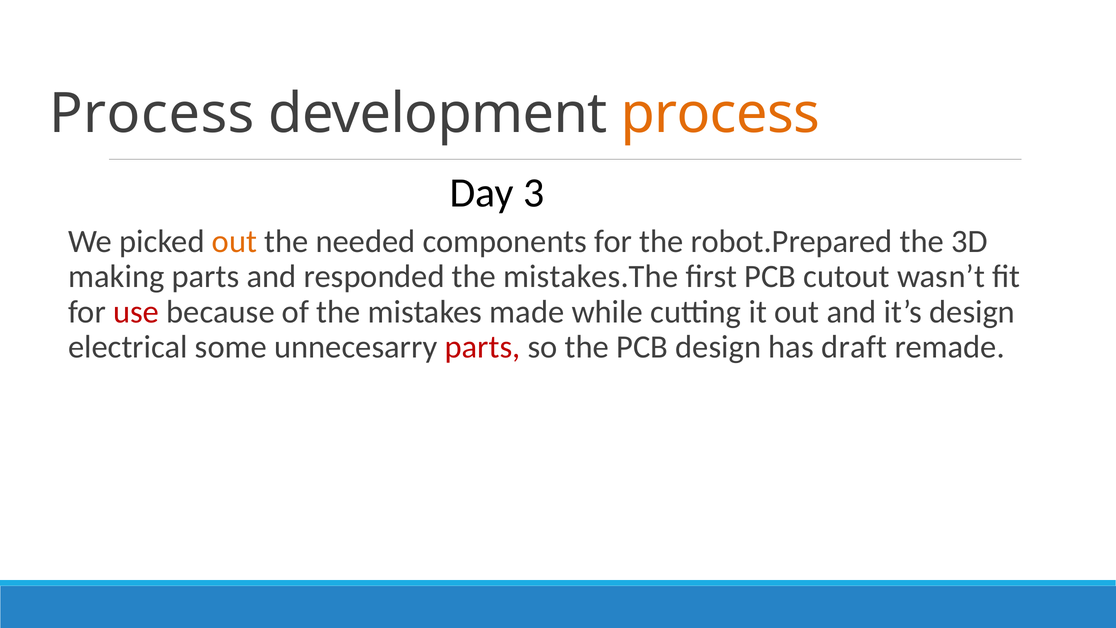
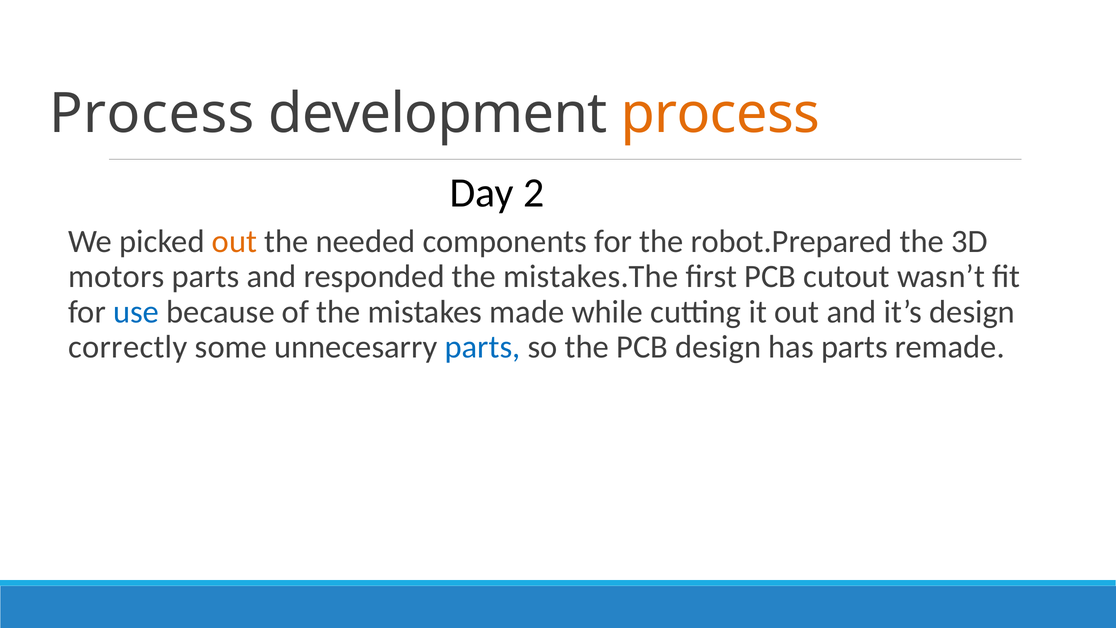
3: 3 -> 2 (534, 193)
making: making -> motors (116, 277)
use colour: red -> blue (136, 312)
electrical: electrical -> correctly (128, 347)
parts colour: red -> blue (482, 347)
has draft: draft -> parts (854, 347)
